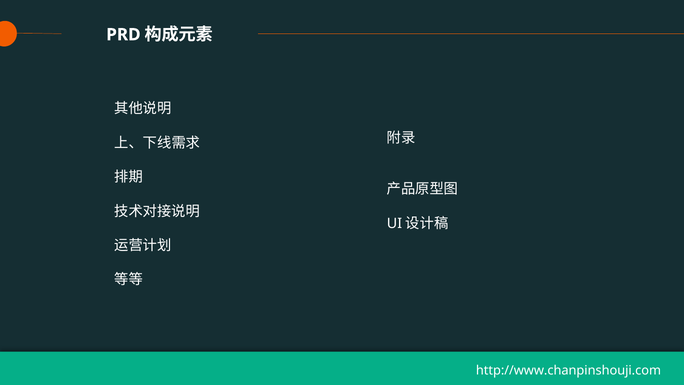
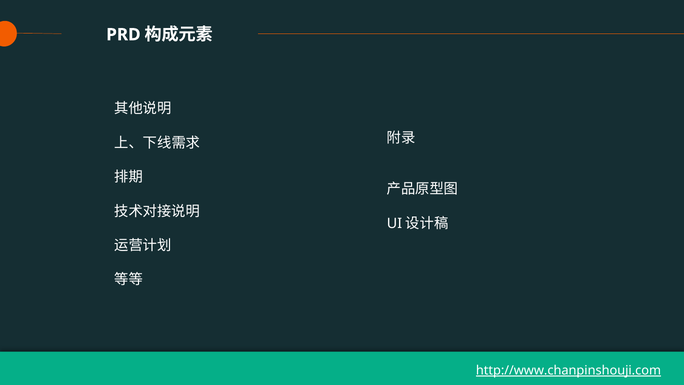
http://www.chanpinshouji.com underline: none -> present (568, 370)
